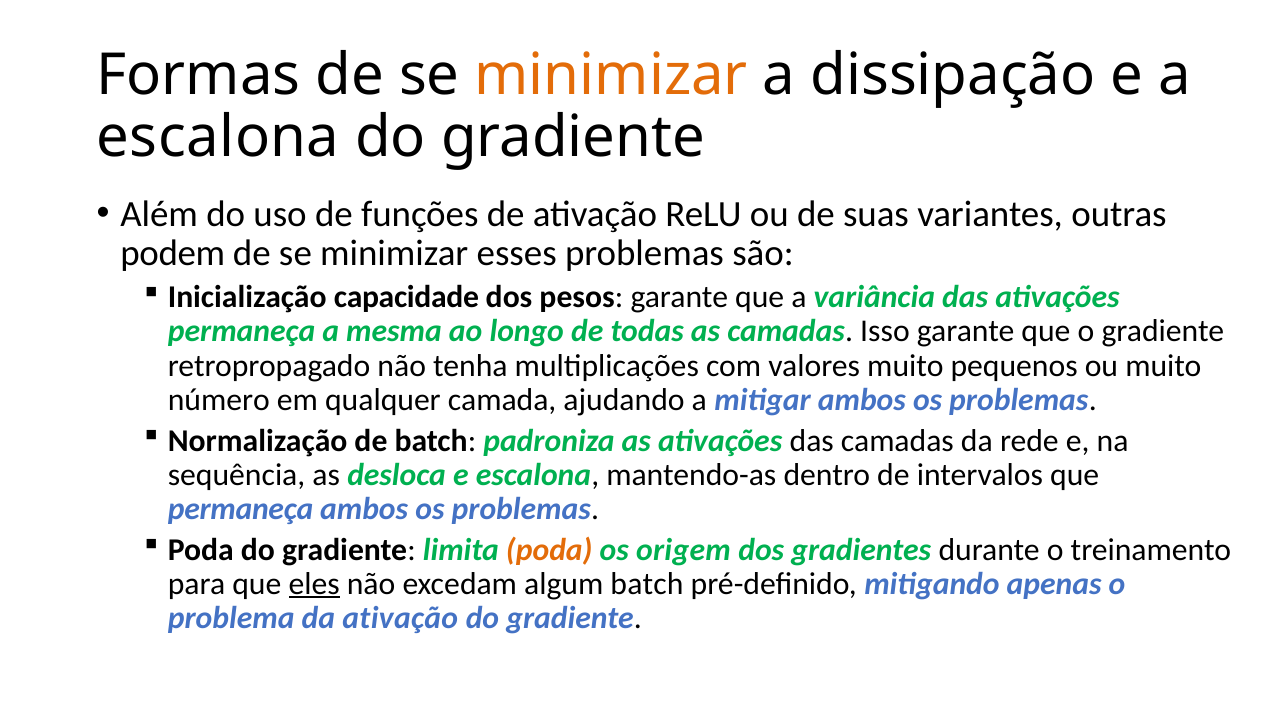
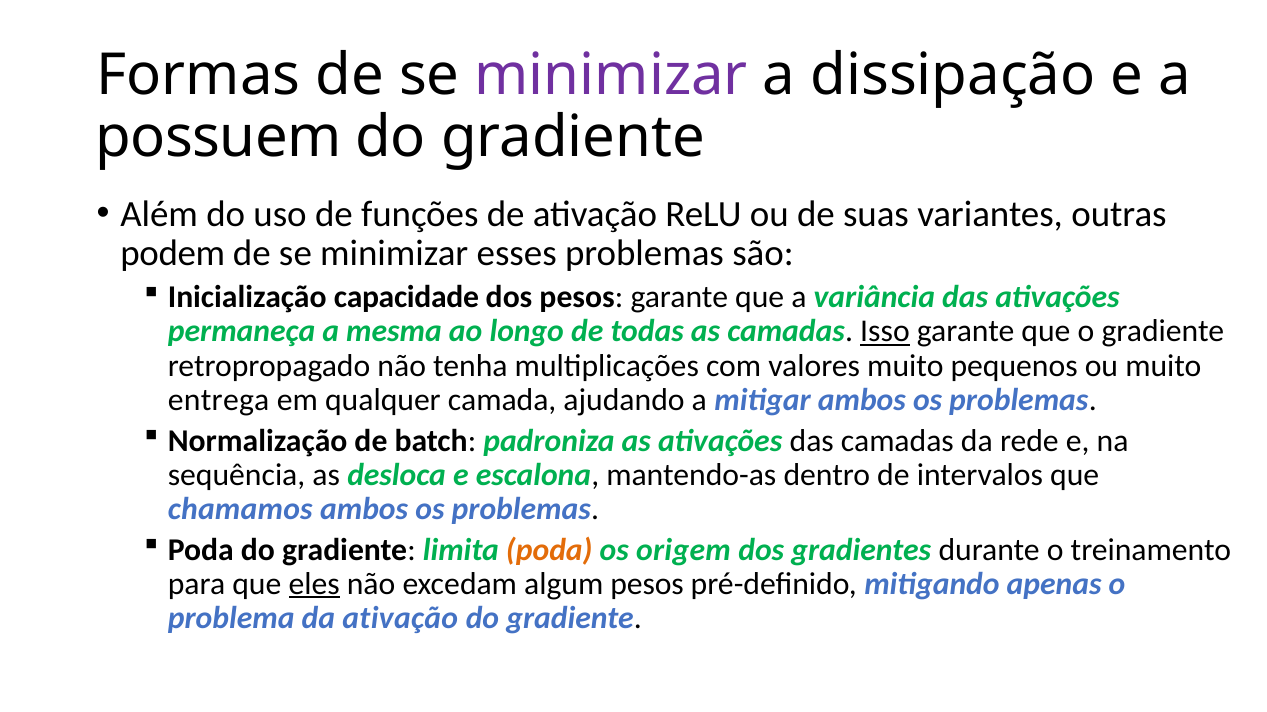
minimizar colour: orange -> purple (611, 75)
escalona: escalona -> possuem (219, 138)
Isso underline: none -> present (885, 332)
número: número -> entrega (219, 400)
permaneça: permaneça -> chamamos (240, 509)
algum batch: batch -> pesos (647, 584)
